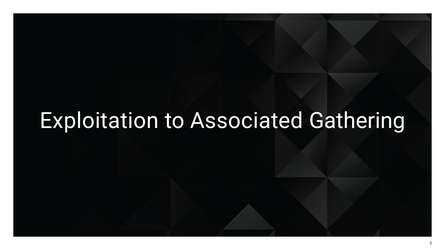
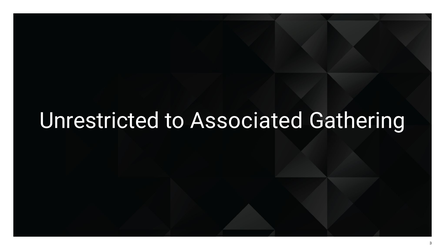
Exploitation: Exploitation -> Unrestricted (99, 121)
